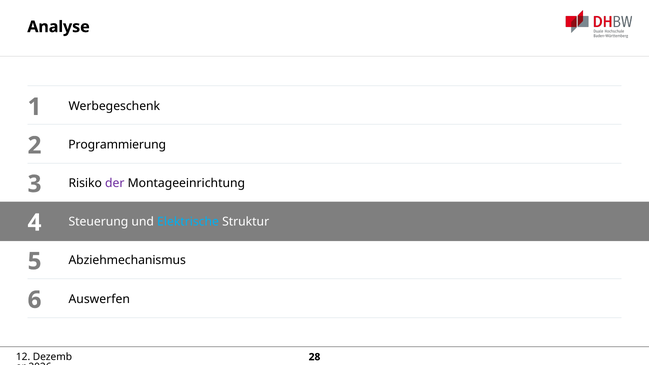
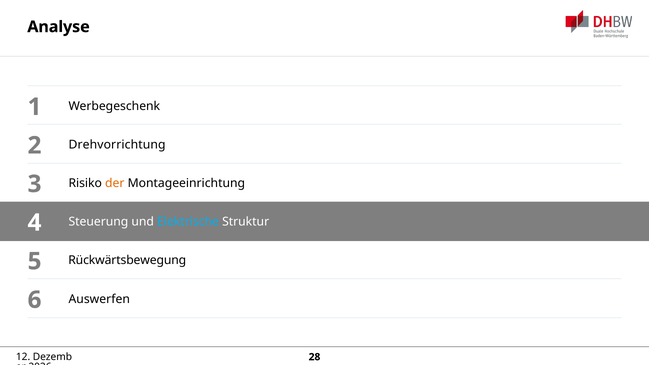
Programmierung: Programmierung -> Drehvorrichtung (117, 145)
der colour: purple -> orange (115, 183)
Abziehmechanismus: Abziehmechanismus -> Rückwärtsbewegung (127, 260)
